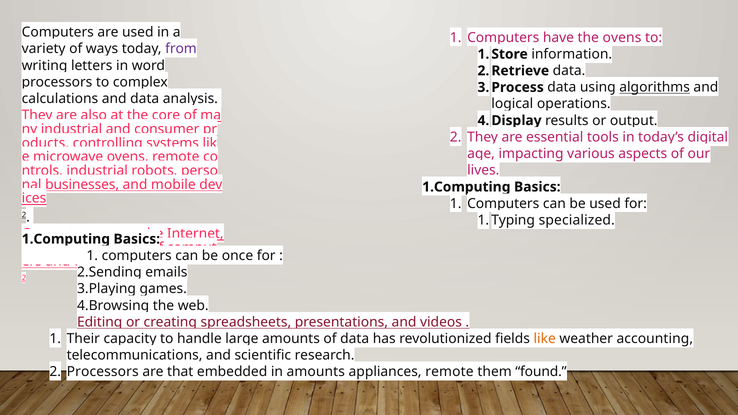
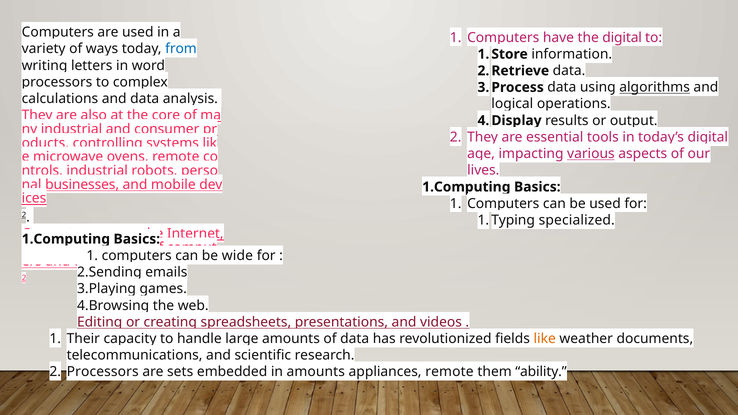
ovens: ovens -> digital (622, 38)
from colour: purple -> blue (181, 49)
various underline: none -> present (591, 154)
once: once -> wide (237, 256)
accounting: accounting -> documents (655, 339)
that: that -> sets (180, 372)
found: found -> ability (541, 372)
